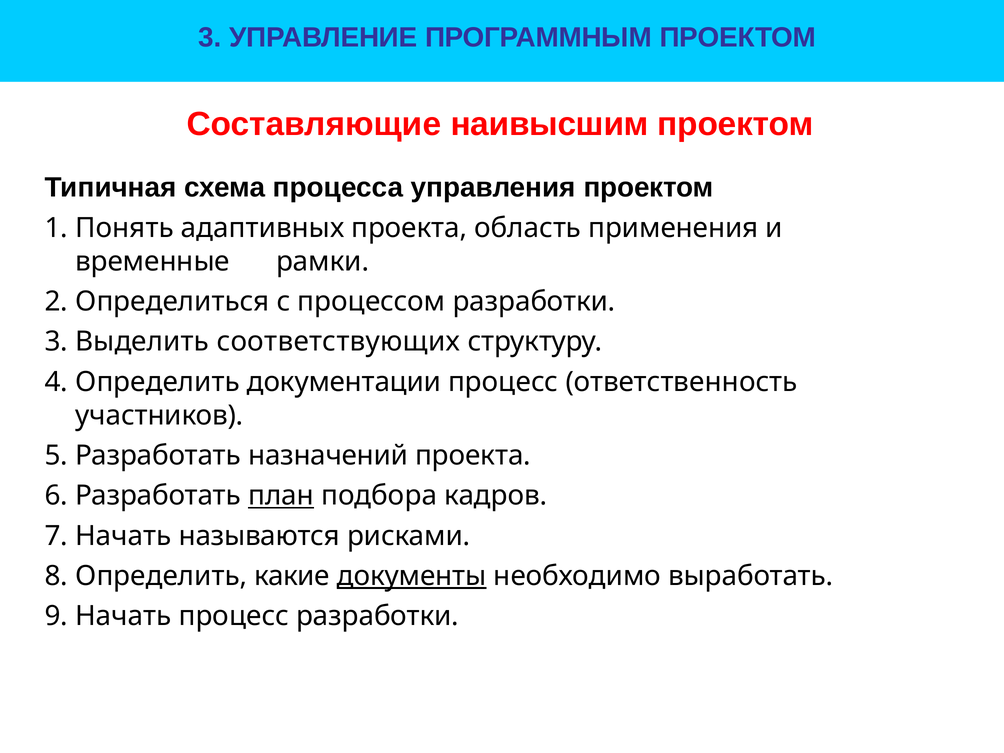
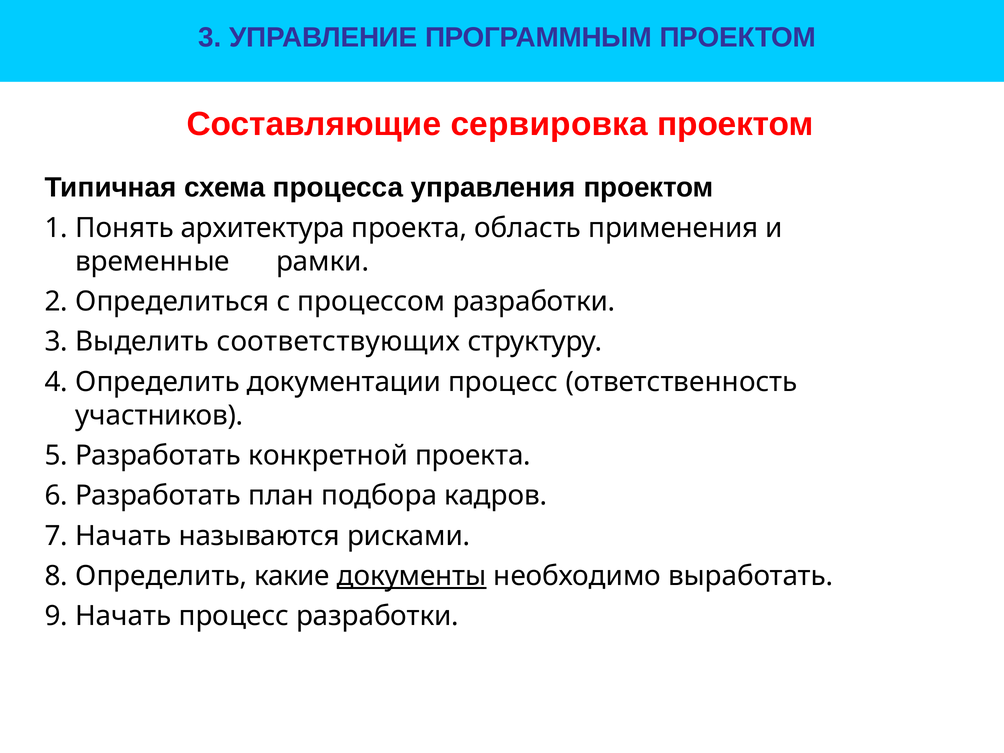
наивысшим: наивысшим -> сервировка (549, 124)
адаптивных: адаптивных -> архитектура (263, 228)
назначений: назначений -> конкретной (328, 456)
план underline: present -> none (281, 496)
